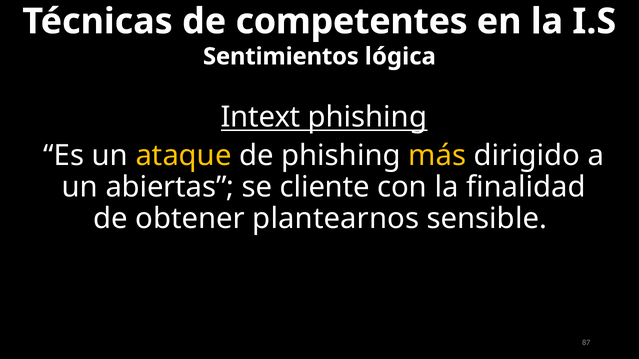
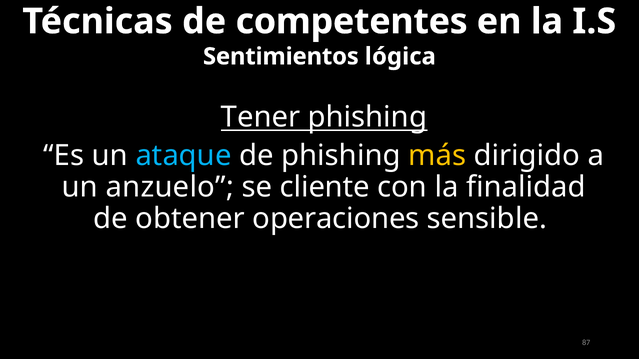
Intext: Intext -> Tener (261, 117)
ataque colour: yellow -> light blue (184, 156)
abiertas: abiertas -> anzuelo (170, 187)
plantearnos: plantearnos -> operaciones (336, 219)
